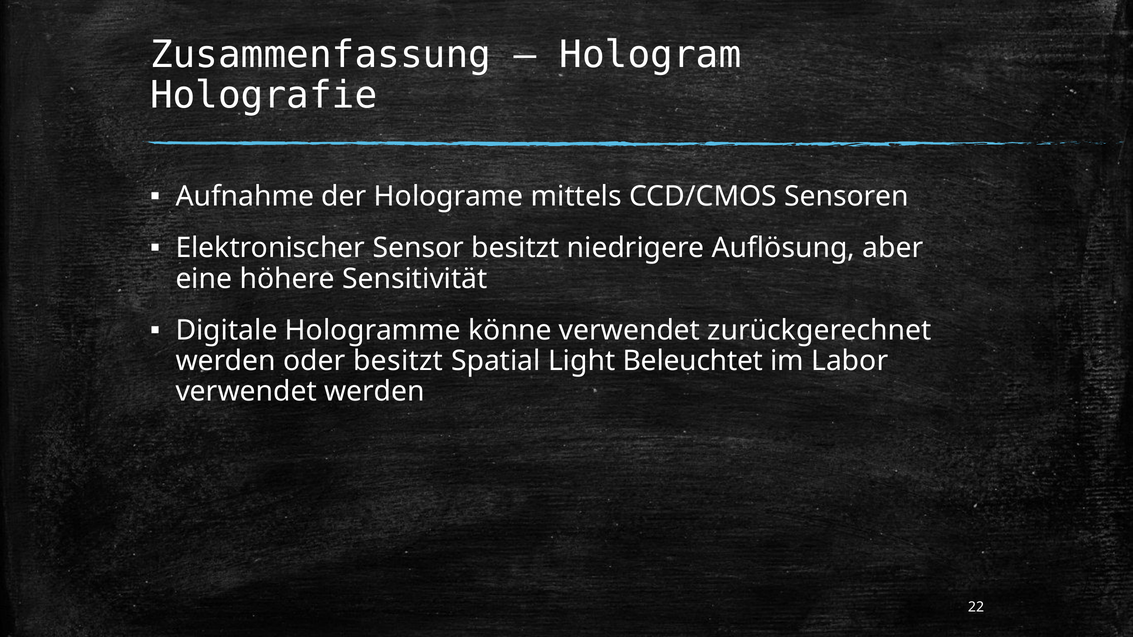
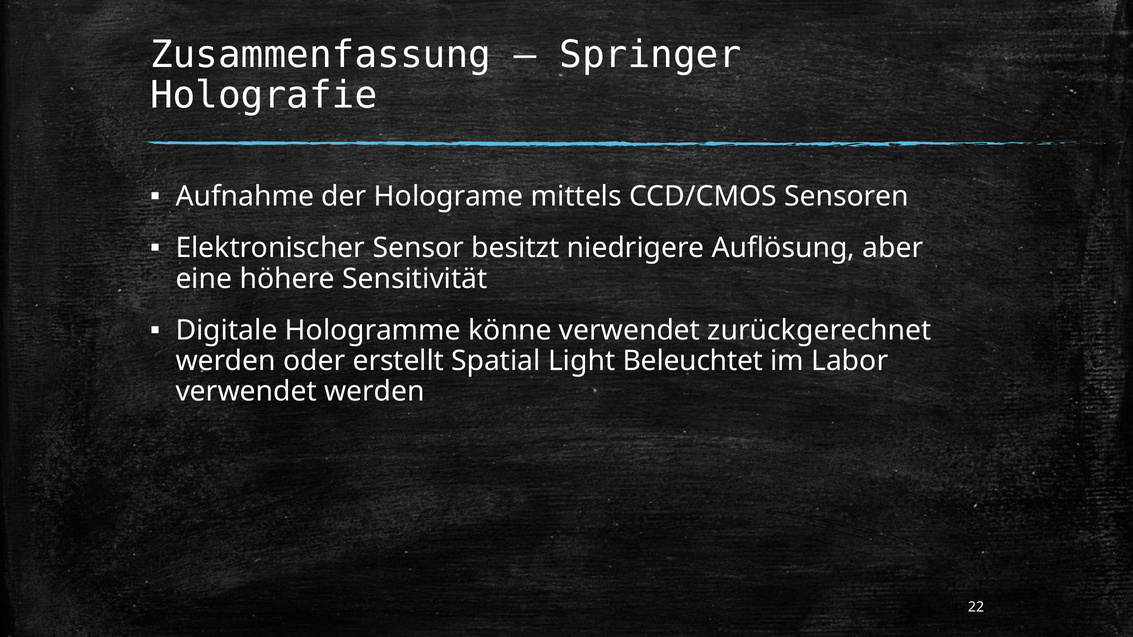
Hologram: Hologram -> Springer (650, 55)
oder besitzt: besitzt -> erstellt (398, 361)
